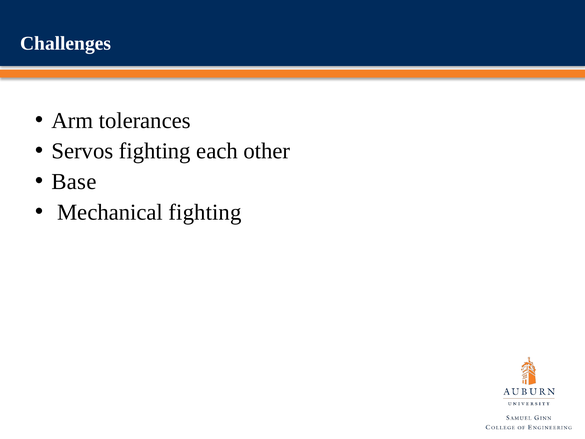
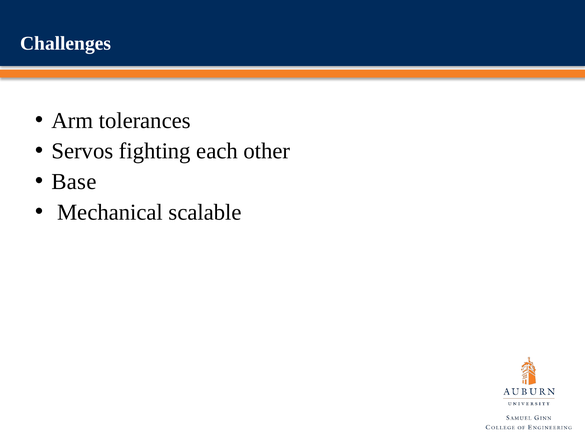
Mechanical fighting: fighting -> scalable (205, 212)
